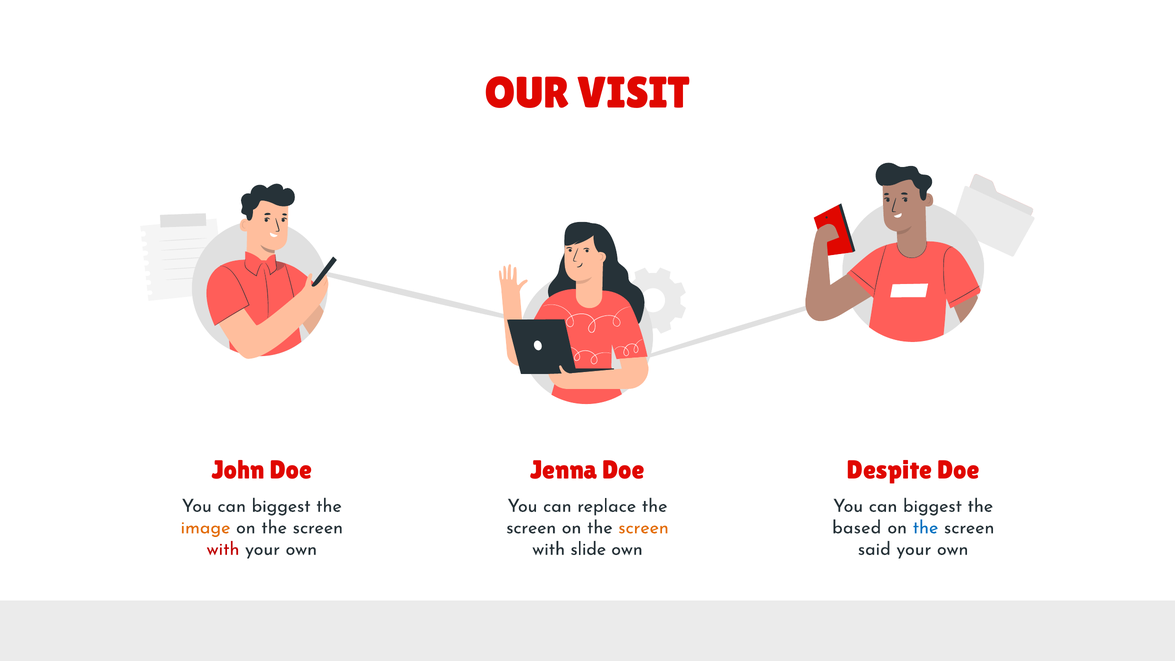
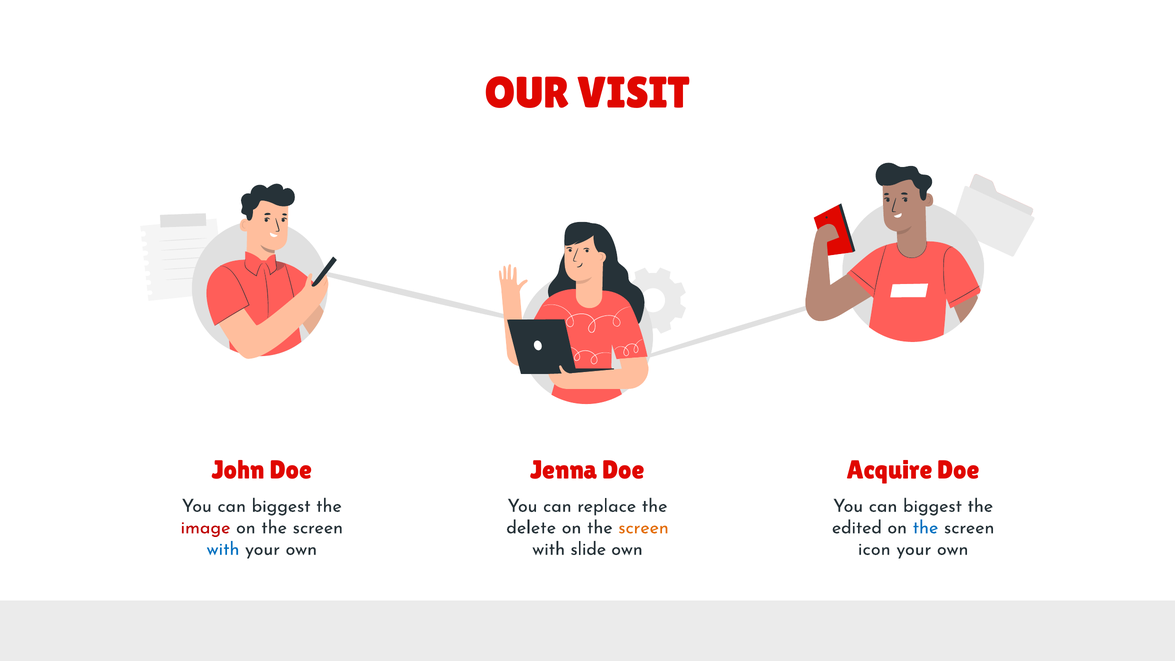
Despite: Despite -> Acquire (890, 470)
image colour: orange -> red (205, 527)
screen: screen -> delete (531, 527)
based: based -> edited (857, 527)
with colour: red -> blue (223, 549)
said: said -> icon (874, 549)
